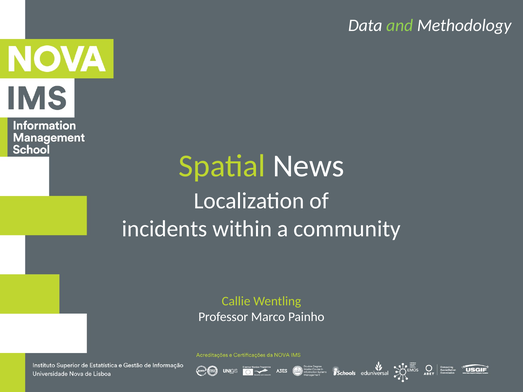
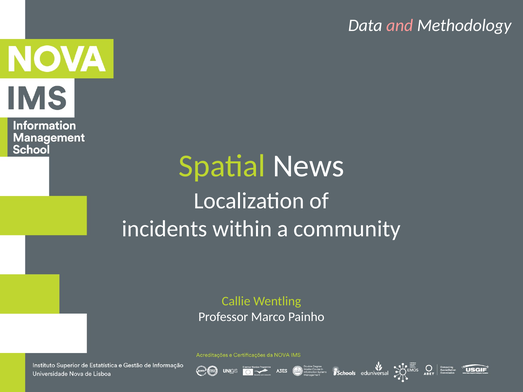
and colour: light green -> pink (400, 26)
